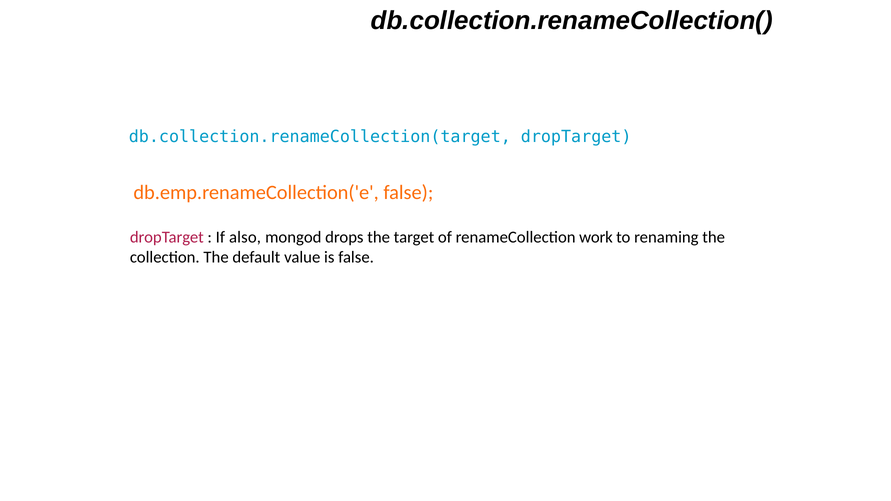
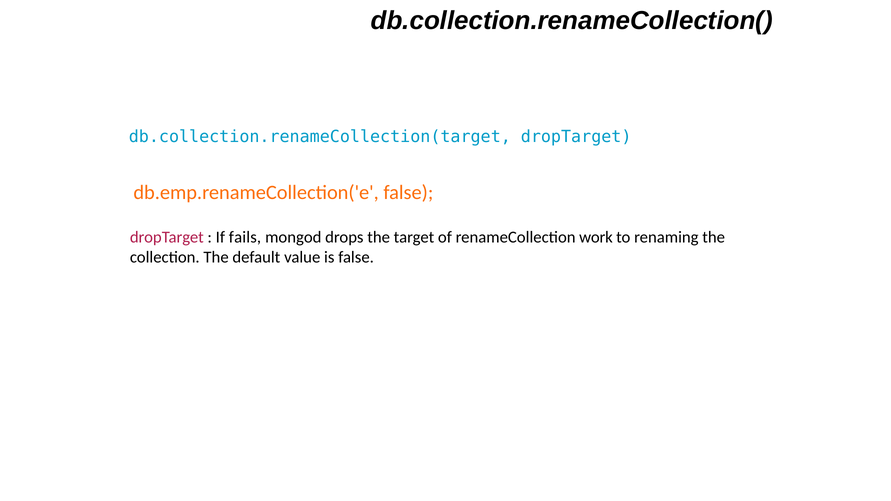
also: also -> fails (245, 237)
